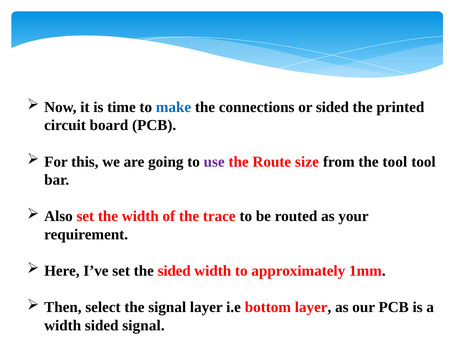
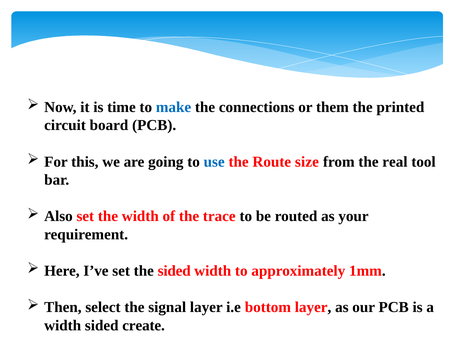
or sided: sided -> them (332, 107)
use colour: purple -> blue (214, 161)
the tool: tool -> real (395, 161)
sided signal: signal -> create (144, 325)
